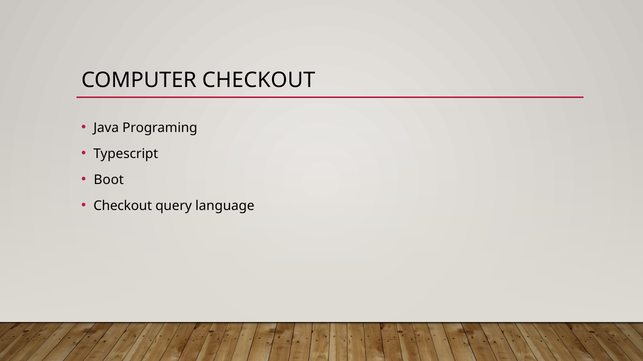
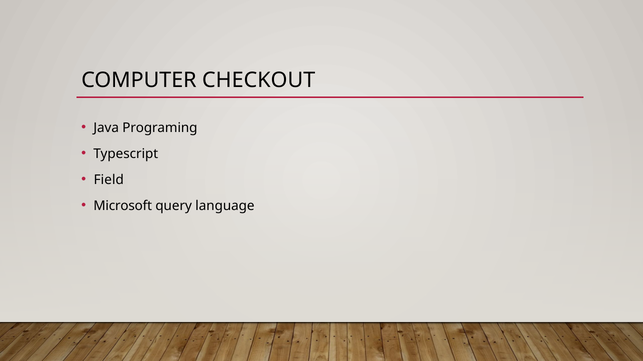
Boot: Boot -> Field (109, 180)
Checkout: Checkout -> Microsoft (123, 206)
